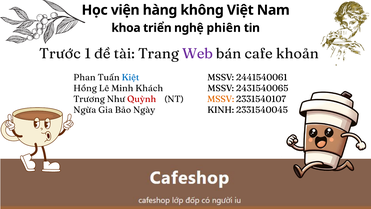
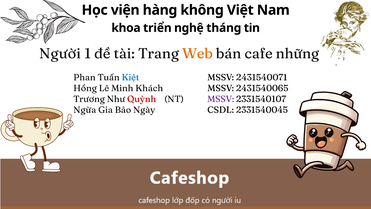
phiên: phiên -> tháng (224, 28)
Trước: Trước -> Người (60, 53)
Web colour: purple -> orange (197, 53)
khoản: khoản -> những (297, 53)
2441540061: 2441540061 -> 2431540071 (262, 77)
MSSV colour: orange -> purple (221, 99)
KINH: KINH -> CSDL (221, 110)
